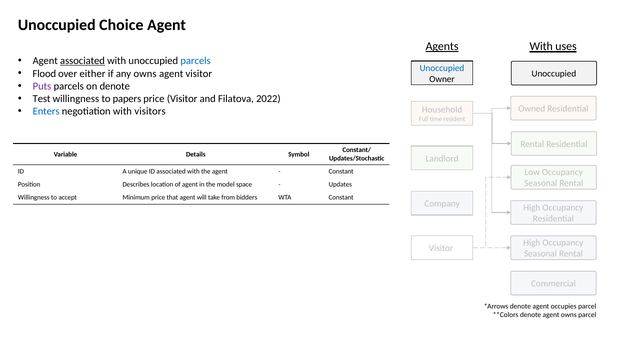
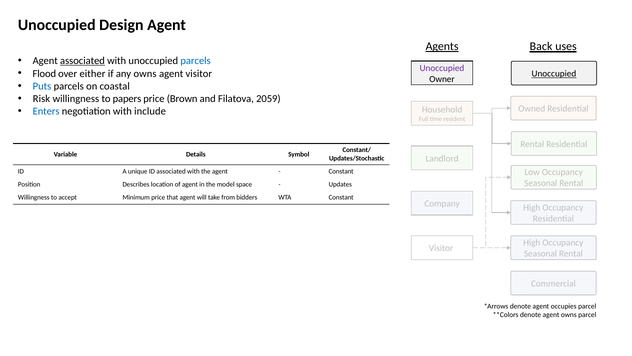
Choice: Choice -> Design (121, 25)
Agents With: With -> Back (541, 46)
Unoccupied colour: blue -> purple (442, 68)
Unoccupied underline: none -> present (554, 74)
Puts colour: purple -> blue (42, 86)
on denote: denote -> coastal (115, 86)
Test: Test -> Risk (41, 99)
price Visitor: Visitor -> Brown (182, 99)
2022: 2022 -> 2059 (268, 99)
visitors: visitors -> include (150, 111)
